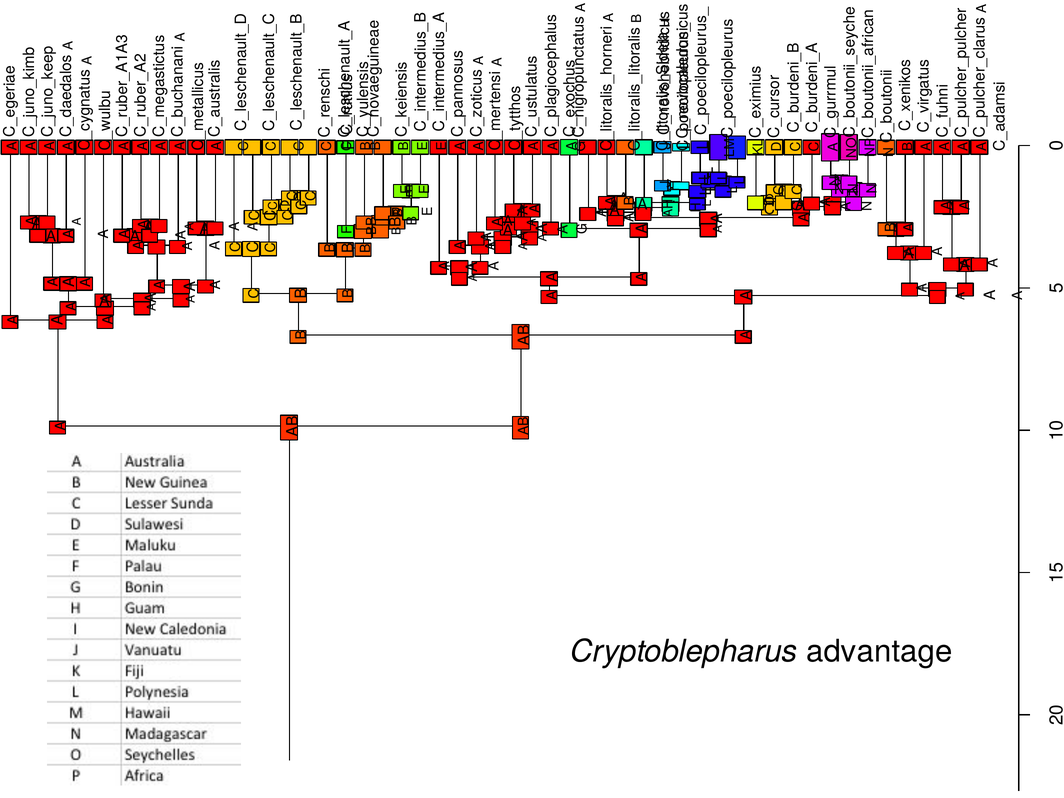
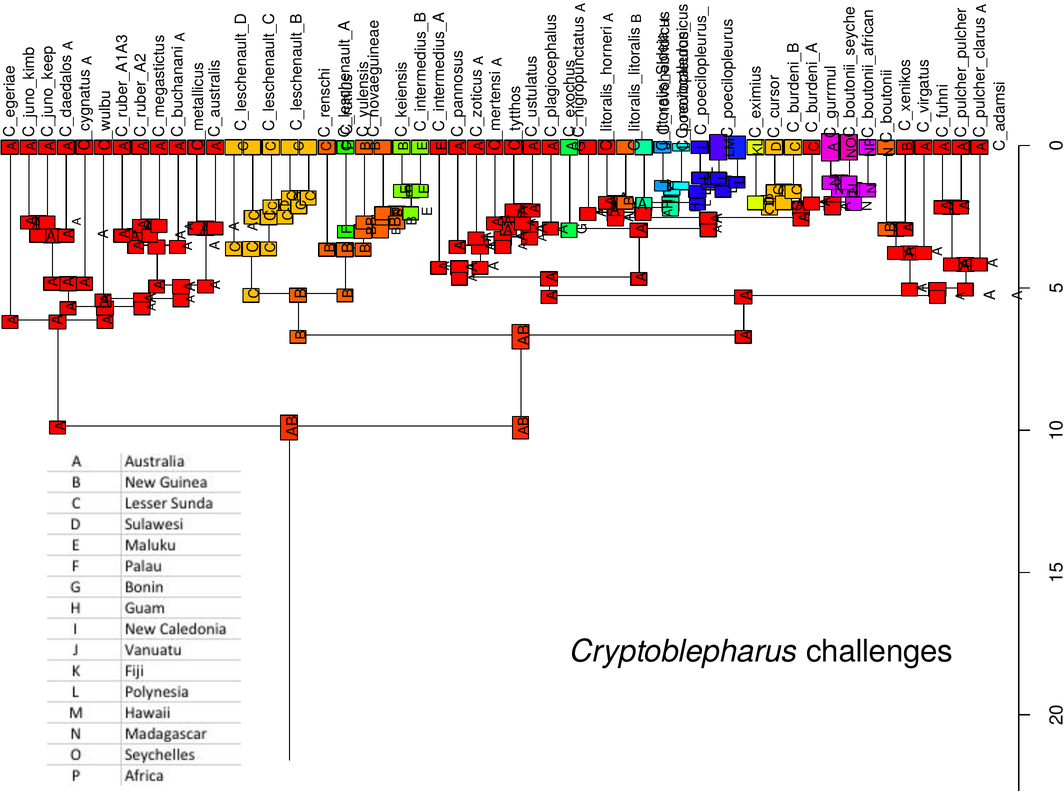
advantage: advantage -> challenges (879, 651)
